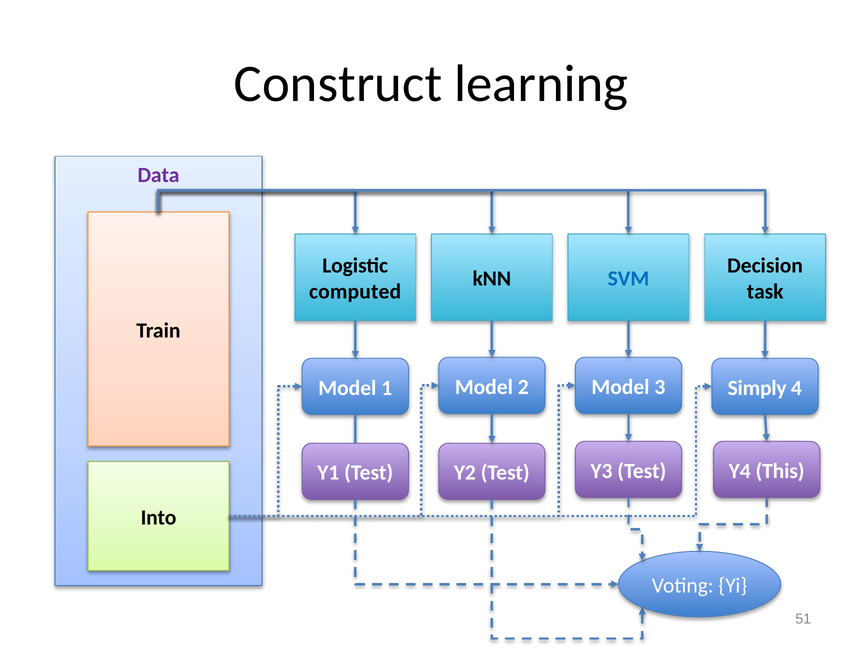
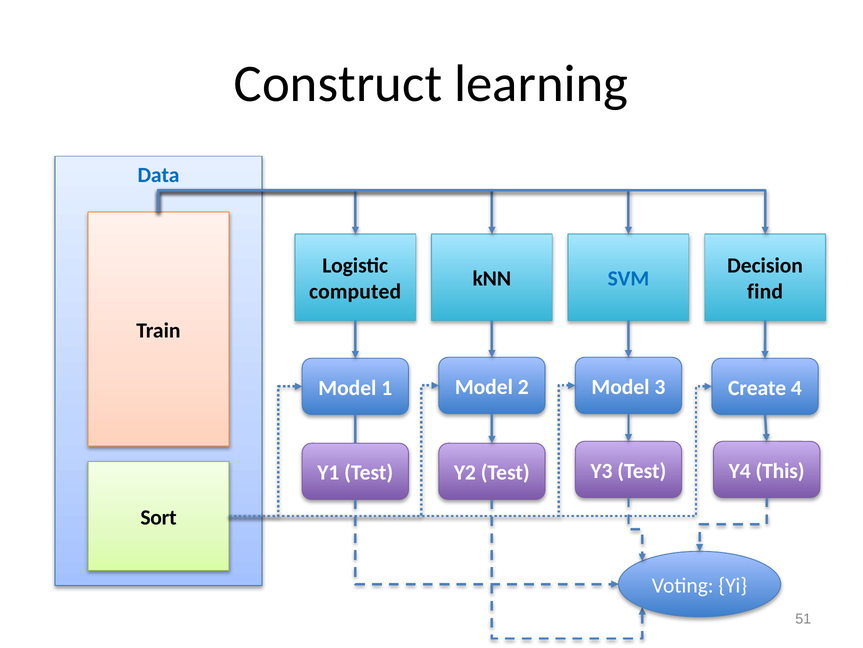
Data colour: purple -> blue (158, 175)
task: task -> find (765, 291)
Simply: Simply -> Create (757, 387)
Into: Into -> Sort (159, 517)
